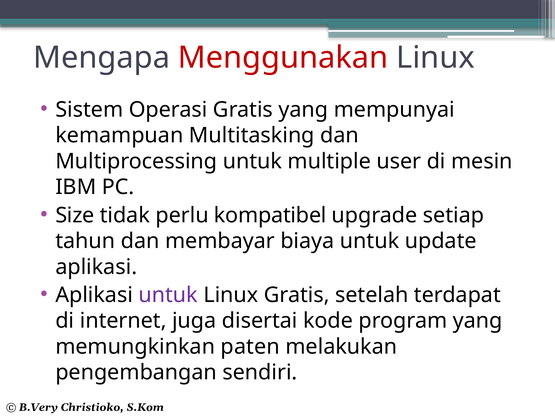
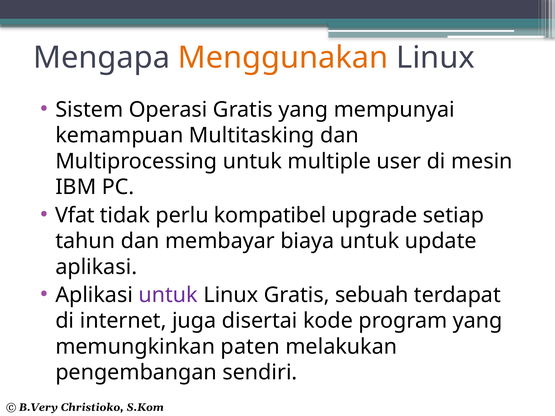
Menggunakan colour: red -> orange (283, 58)
Size: Size -> Vfat (75, 215)
setelah: setelah -> sebuah (372, 295)
